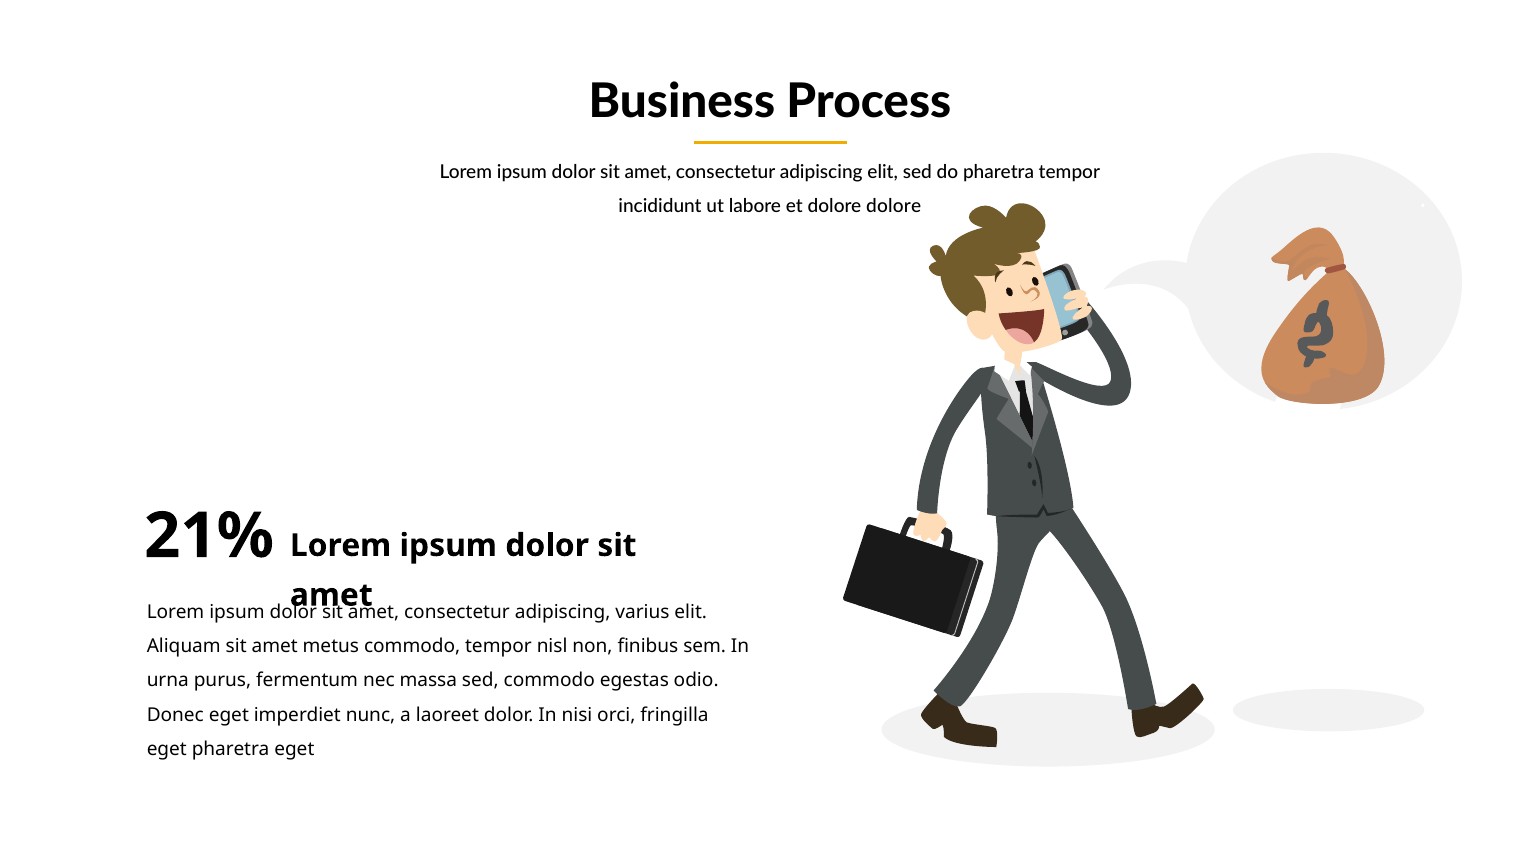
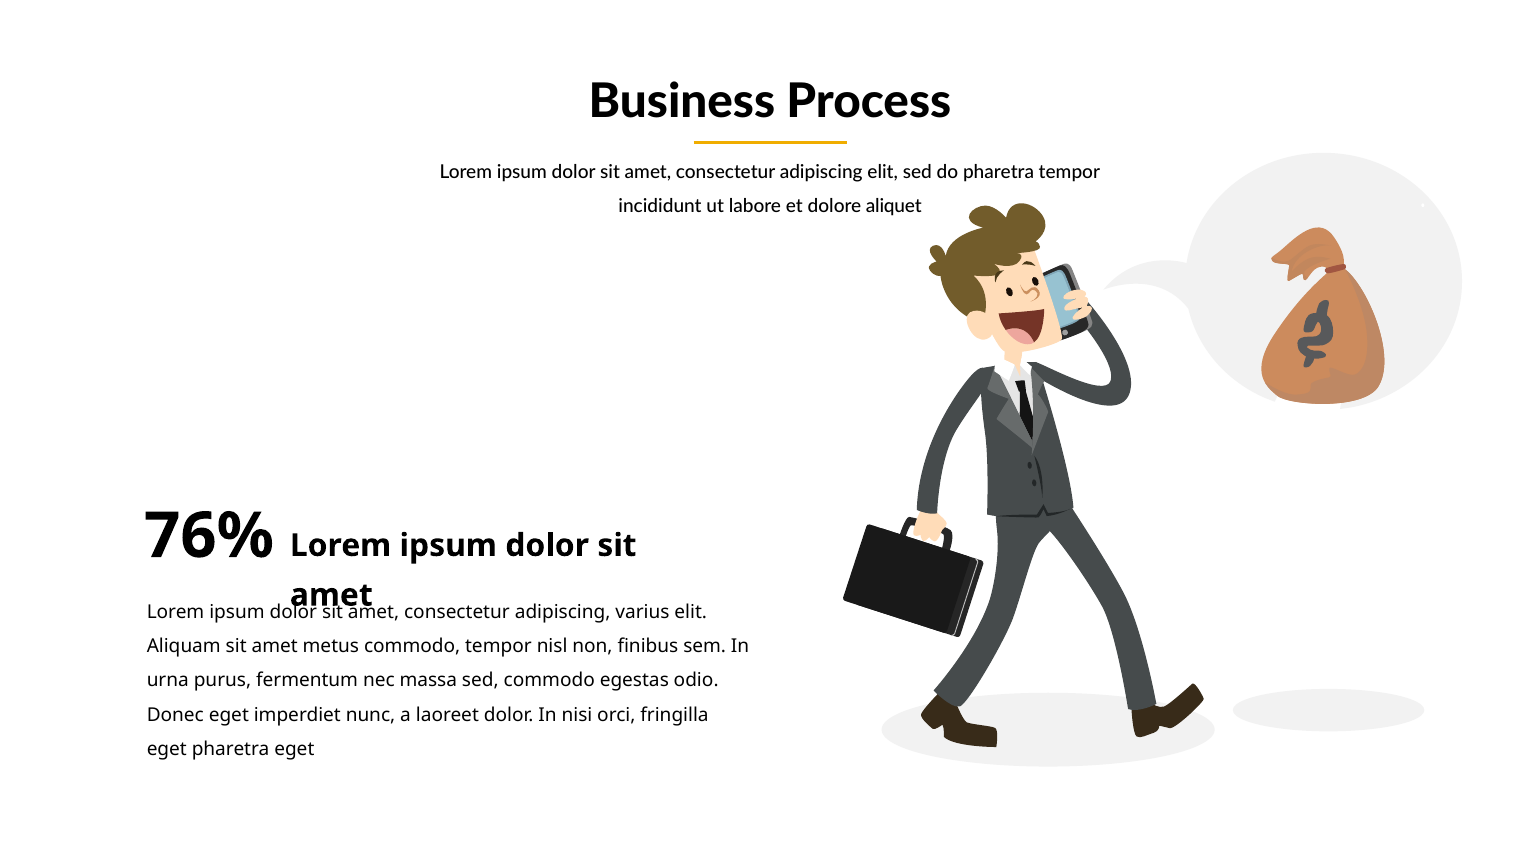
dolore dolore: dolore -> aliquet (894, 207)
21%: 21% -> 76% (209, 536)
